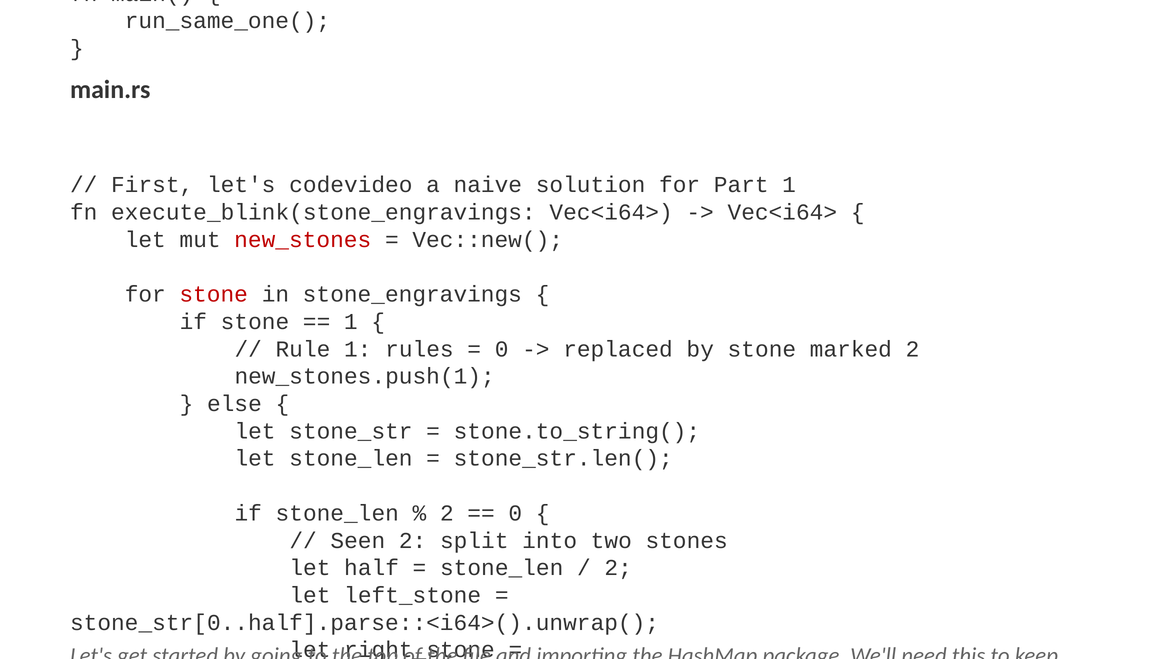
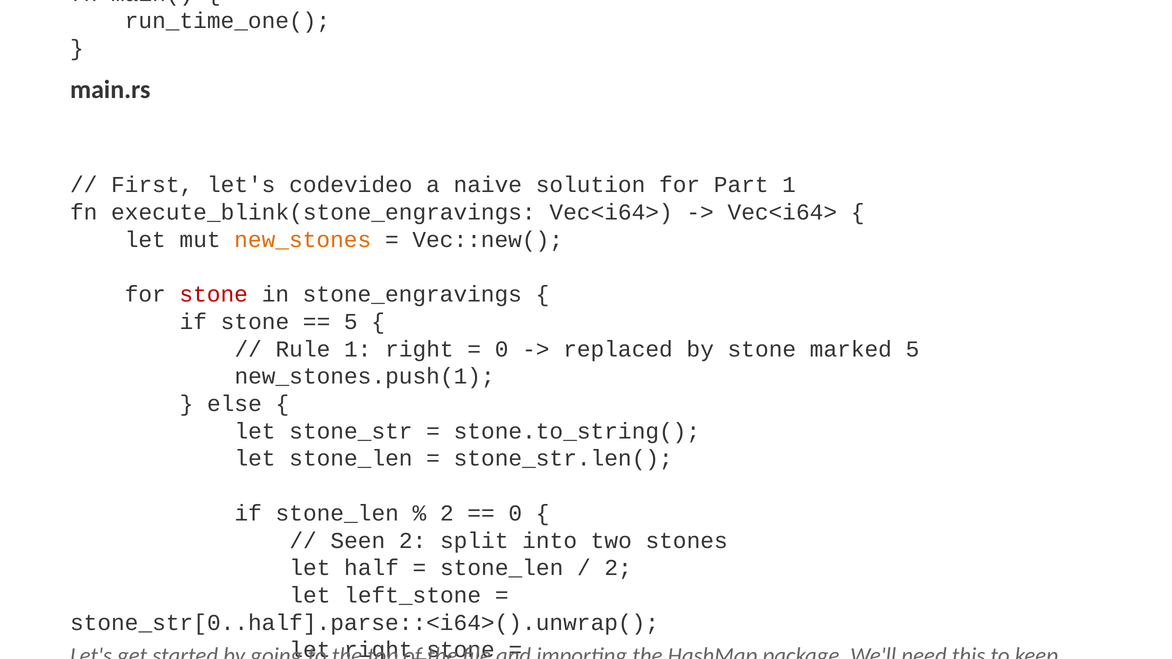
run_same_one(: run_same_one( -> run_time_one( (227, 21)
new_stones colour: red -> orange (303, 240)
1: 1 -> 5 (351, 322)
rules: rules -> right (419, 349)
marked 2: 2 -> 5 (913, 349)
